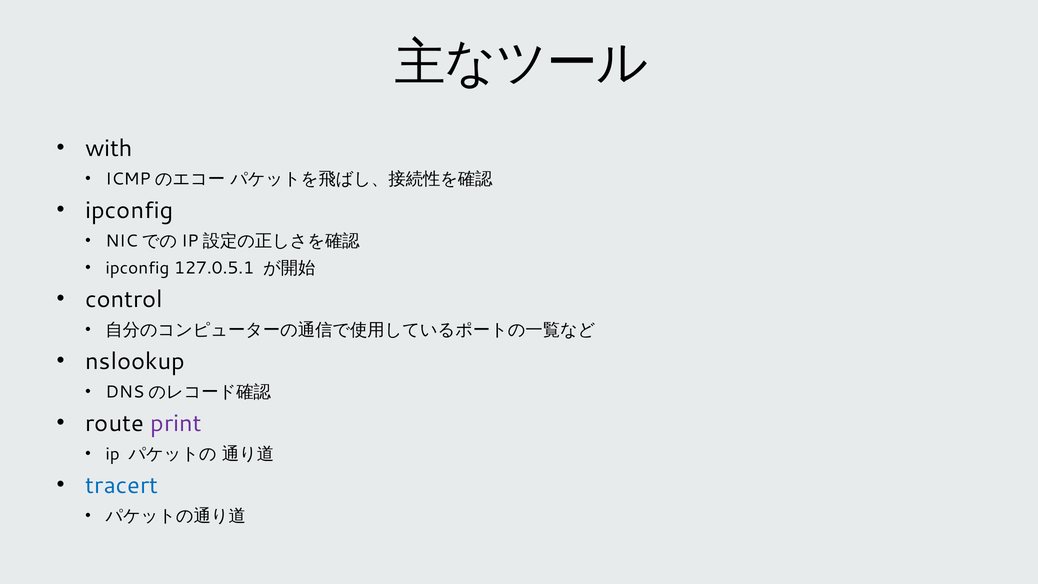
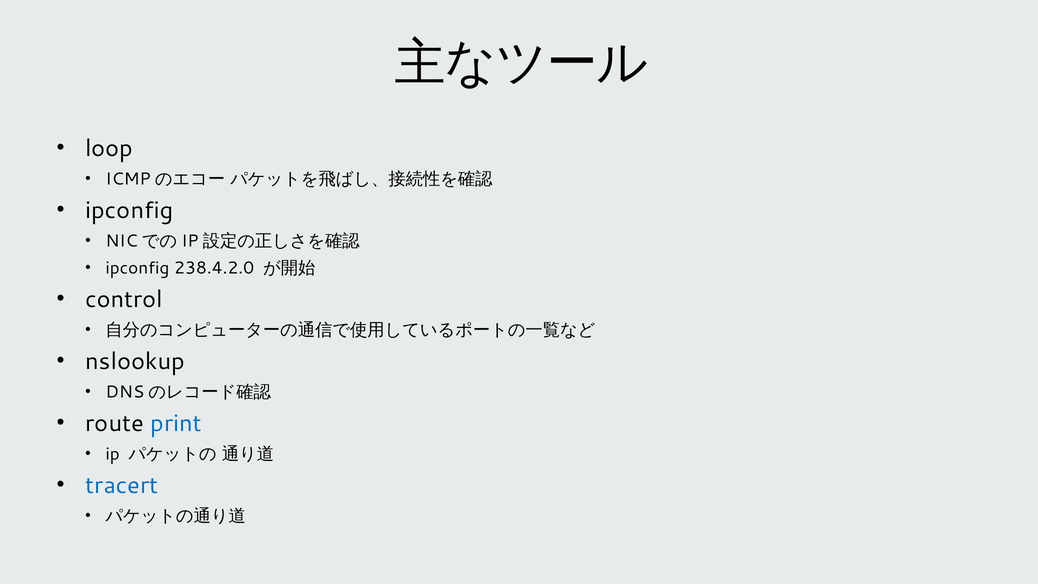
with: with -> loop (109, 148)
127.0.5.1: 127.0.5.1 -> 238.4.2.0 (214, 268)
print colour: purple -> blue (176, 423)
